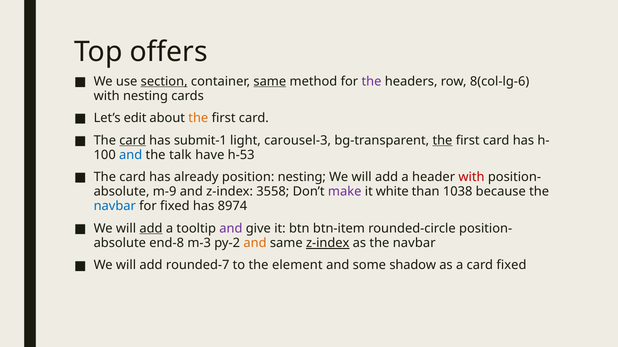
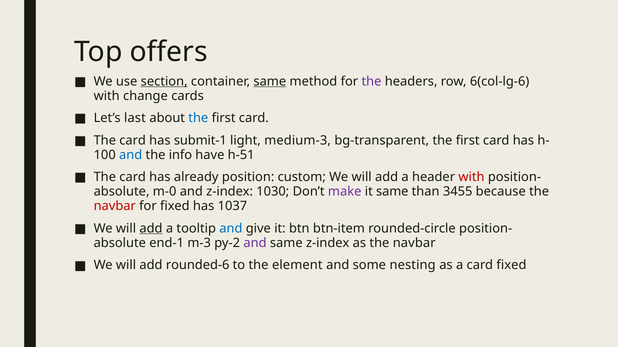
8(col-lg-6: 8(col-lg-6 -> 6(col-lg-6 (500, 81)
with nesting: nesting -> change (145, 96)
edit: edit -> last (135, 118)
the colour: orange -> blue (198, 118)
card underline: present -> none (133, 141)
carousel-3: carousel-3 -> medium-3 (298, 141)
the underline: present -> none (442, 141)
talk: talk -> info (180, 155)
h-53: h-53 -> h-51 (241, 155)
position nesting: nesting -> custom (302, 177)
m-9: m-9 -> m-0 (165, 192)
3558: 3558 -> 1030 (273, 192)
it white: white -> same (392, 192)
1038: 1038 -> 3455 (458, 192)
navbar colour: blue -> red (115, 206)
8974: 8974 -> 1037 (232, 206)
and colour: purple -> blue (231, 229)
end-8: end-8 -> end-1 (167, 243)
and colour: orange -> purple (255, 243)
z-index underline: present -> none (328, 243)
rounded-7: rounded-7 -> rounded-6 (198, 266)
shadow: shadow -> nesting (413, 266)
